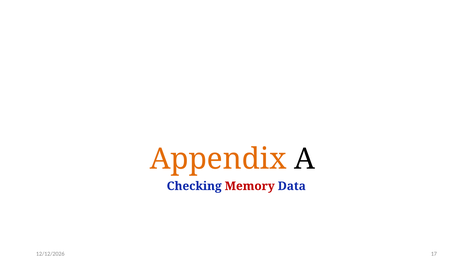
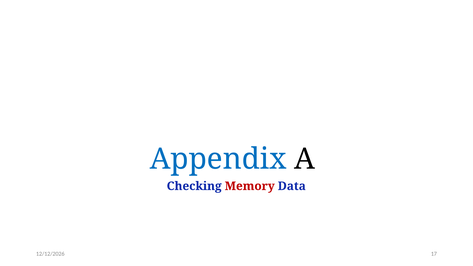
Appendix colour: orange -> blue (218, 159)
